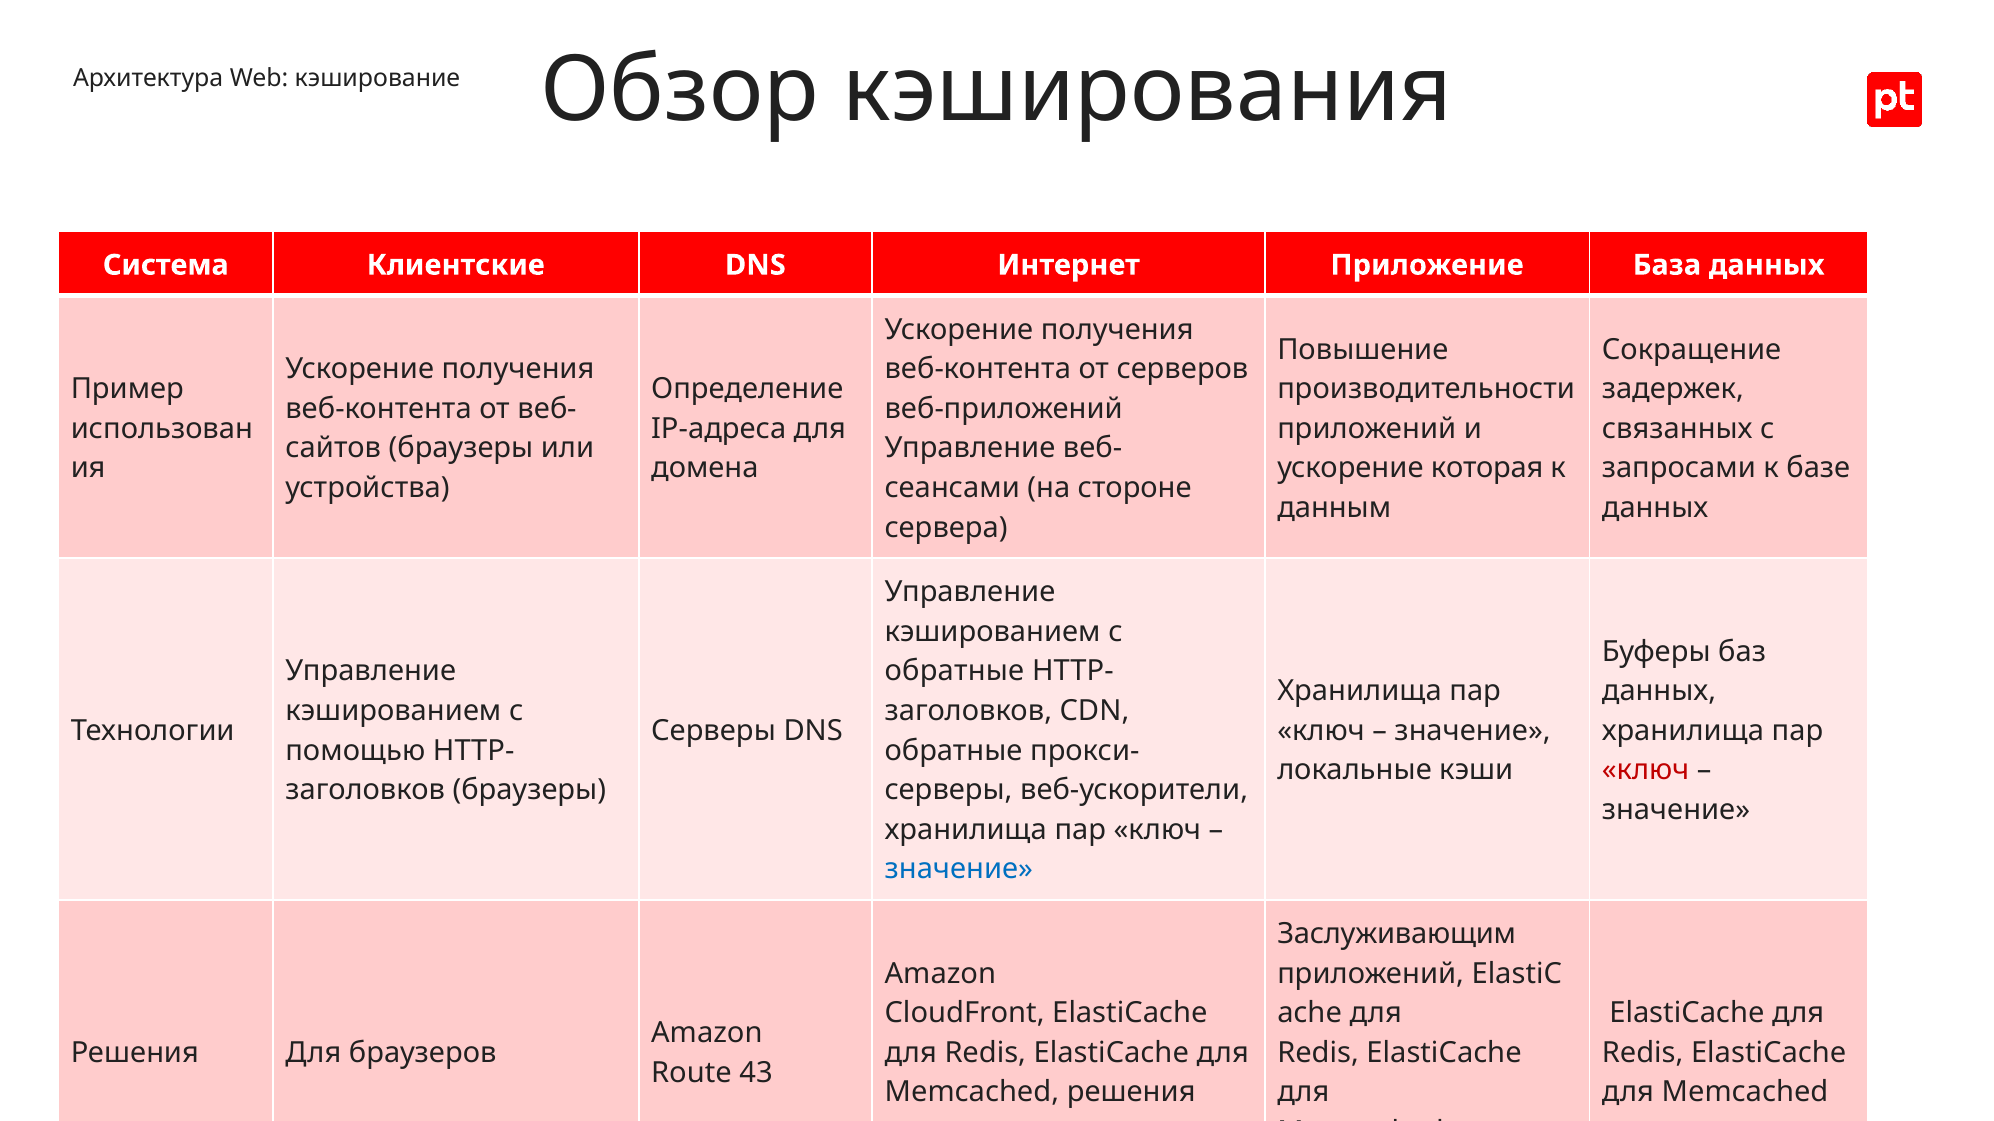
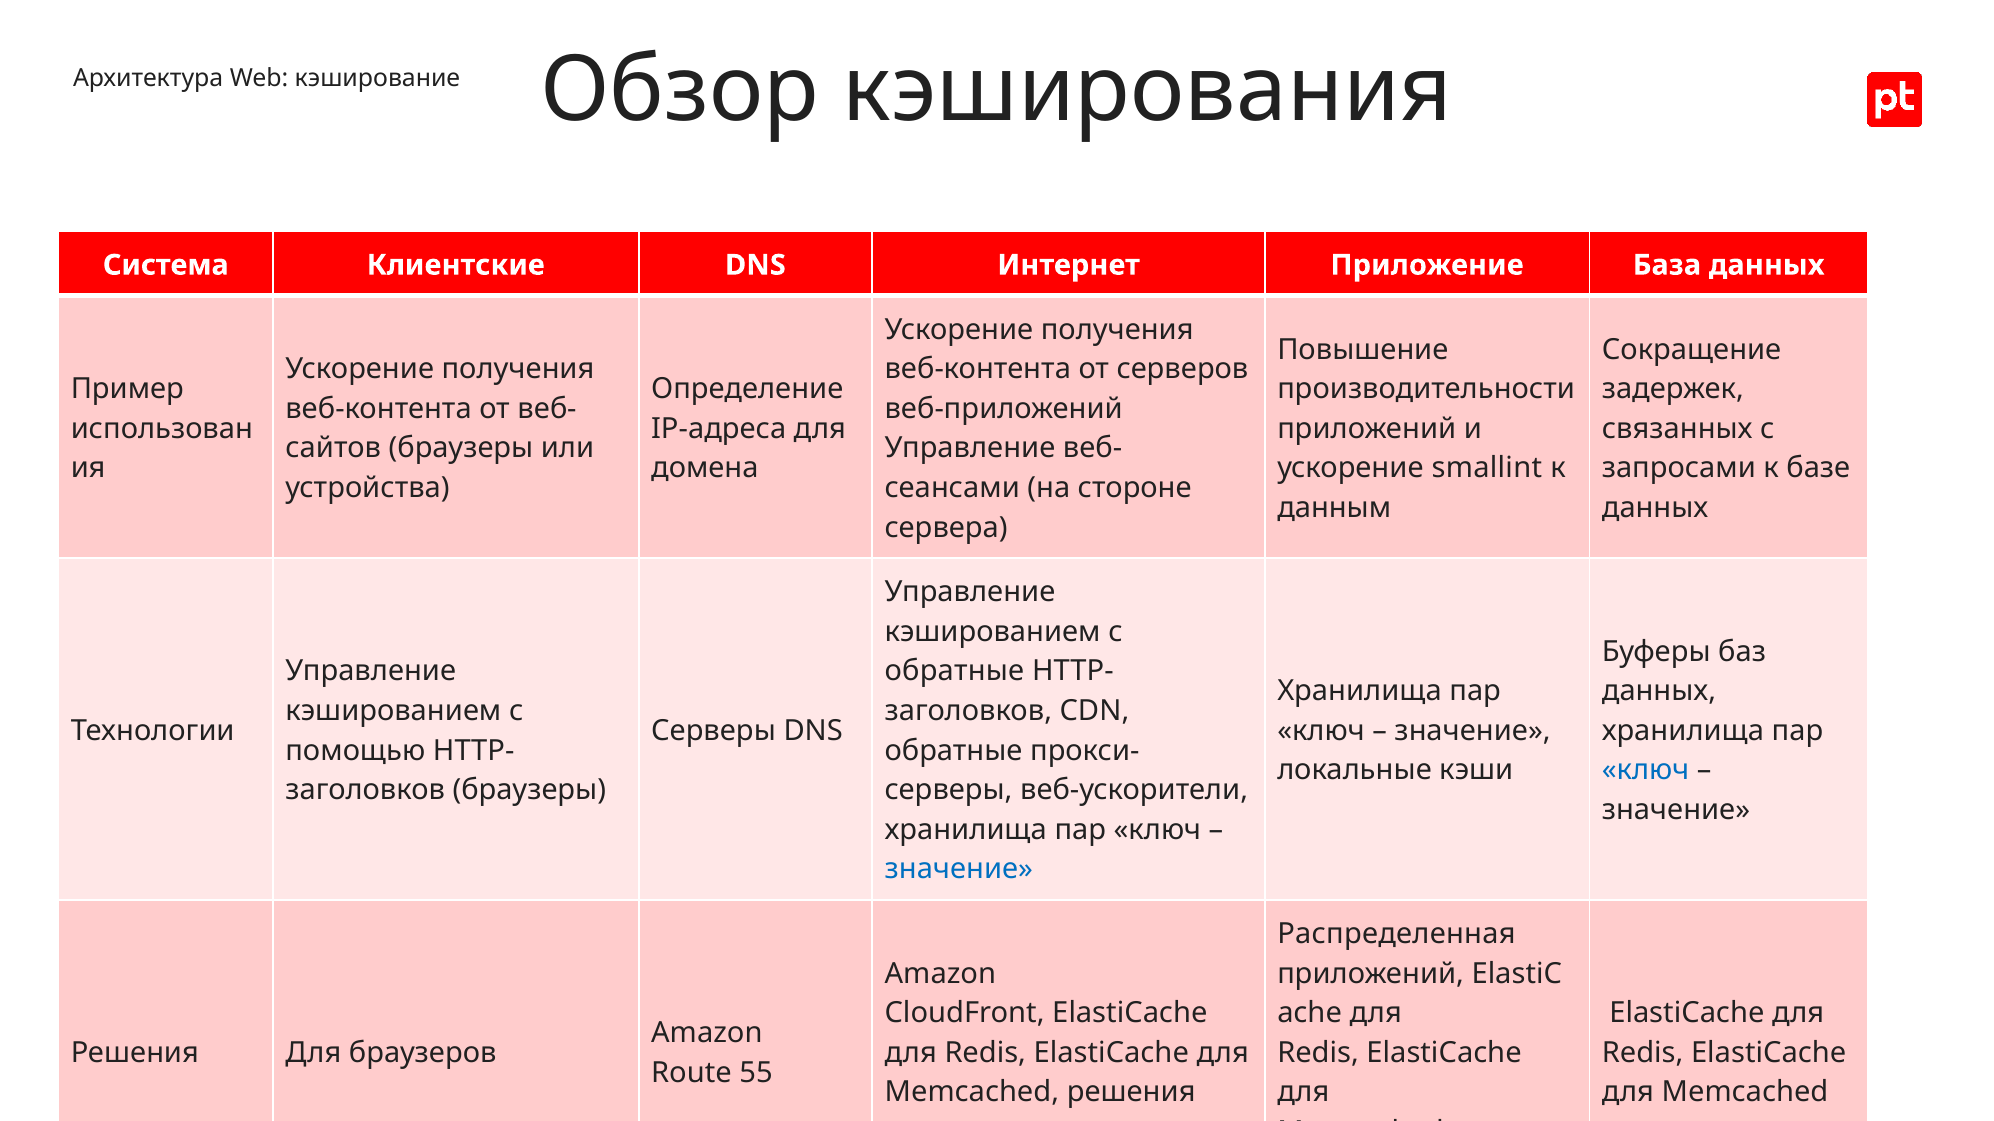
которая: которая -> smallint (1487, 468)
ключ colour: red -> blue (1646, 771)
Заслуживающим: Заслуживающим -> Распределенная (1396, 934)
43: 43 -> 55 (756, 1073)
